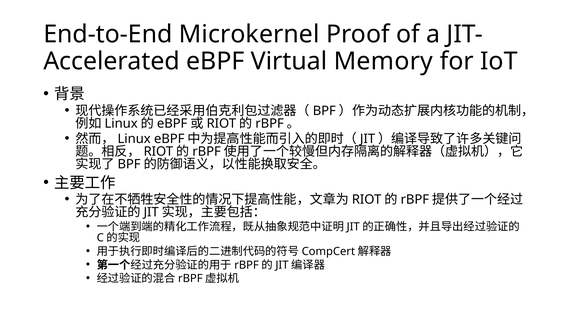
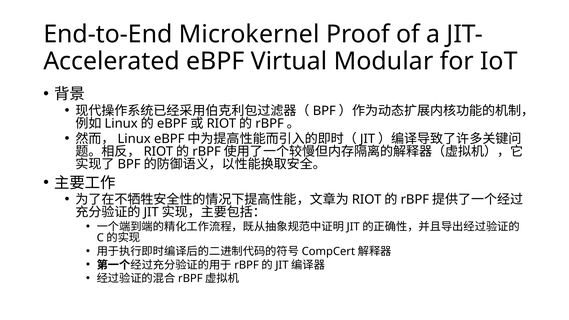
Memory: Memory -> Modular (384, 61)
